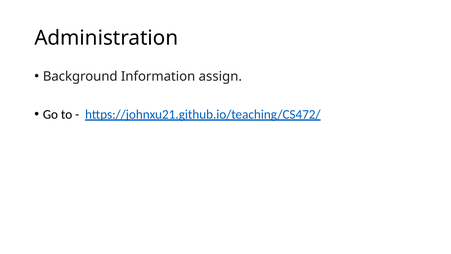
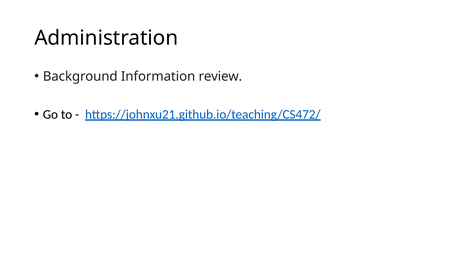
assign: assign -> review (220, 76)
